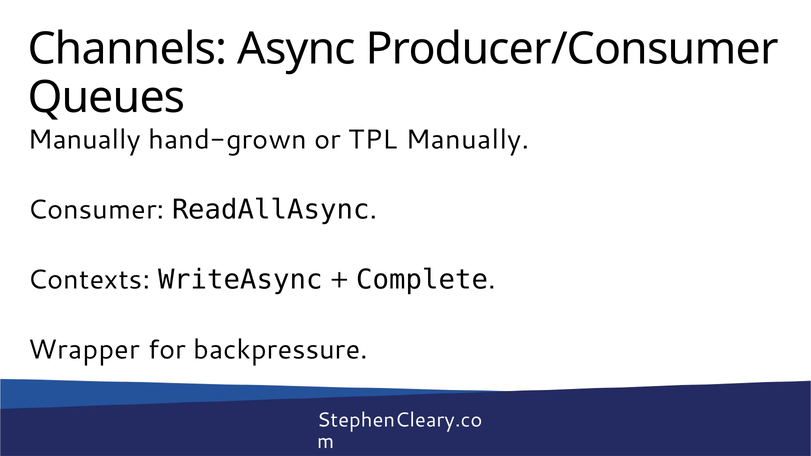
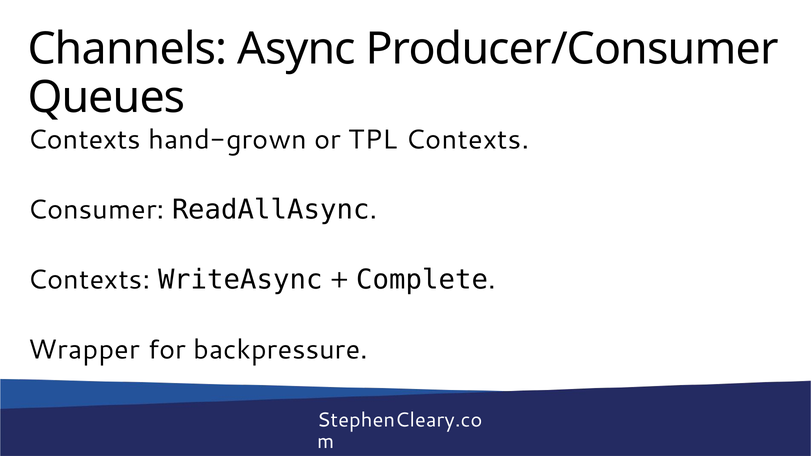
Manually: Manually -> Contexts (84, 140)
TPL Manually: Manually -> Contexts (467, 140)
